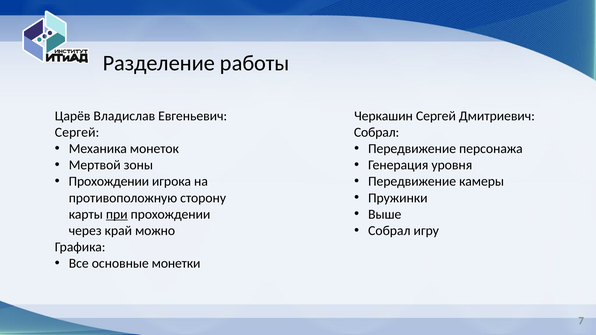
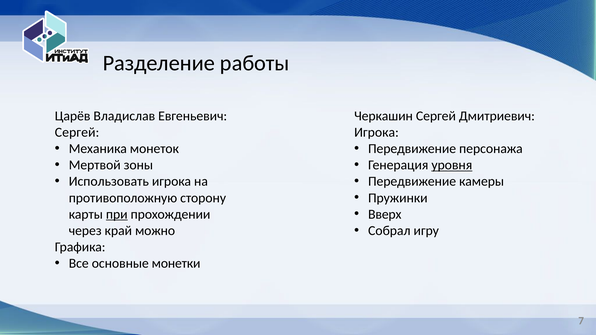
Собрал: Собрал -> Игрока (376, 132)
уровня underline: none -> present (452, 165)
Прохождении: Прохождении -> Использовать (109, 182)
Выше: Выше -> Вверх (385, 214)
